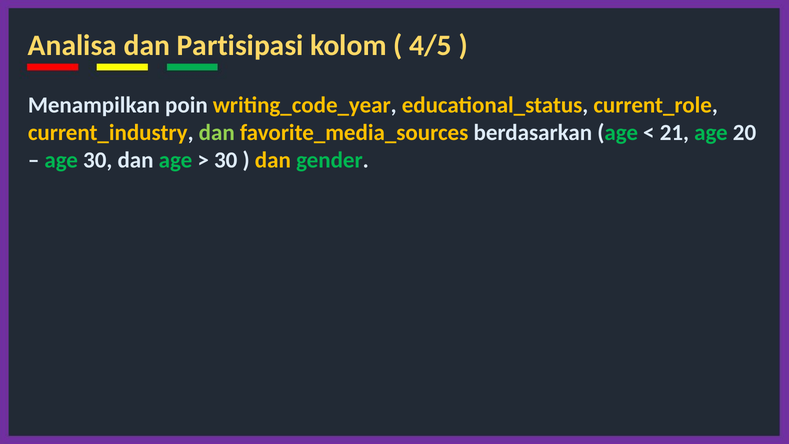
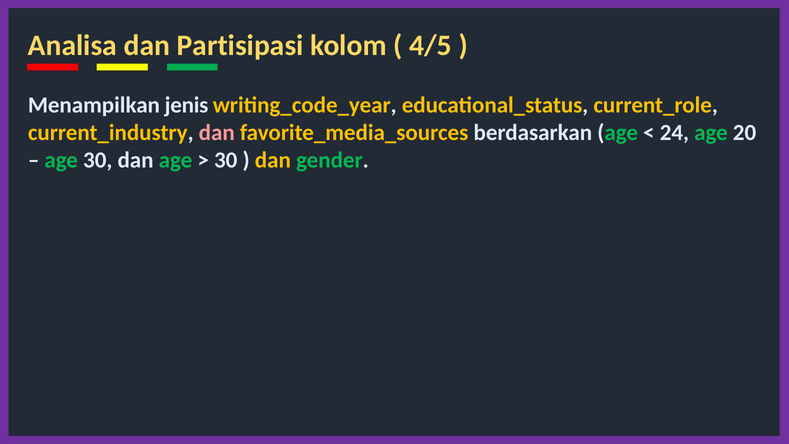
poin: poin -> jenis (187, 105)
dan colour: light green -> pink (217, 133)
21: 21 -> 24 (674, 133)
